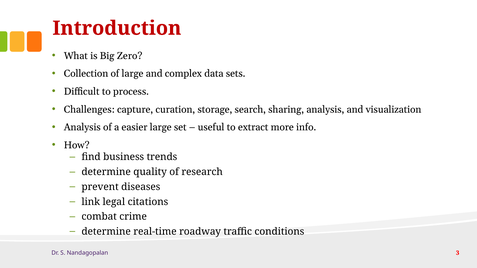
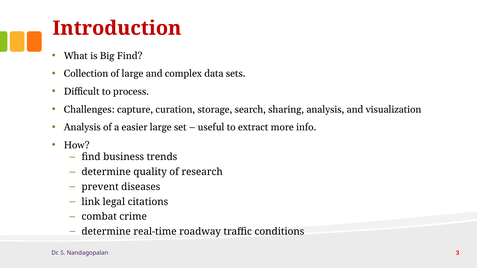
Big Zero: Zero -> Find (130, 56)
